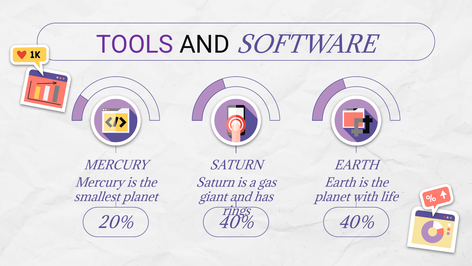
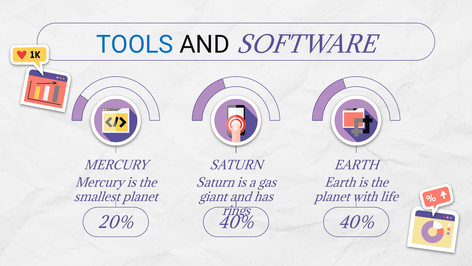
TOOLS colour: purple -> blue (135, 44)
